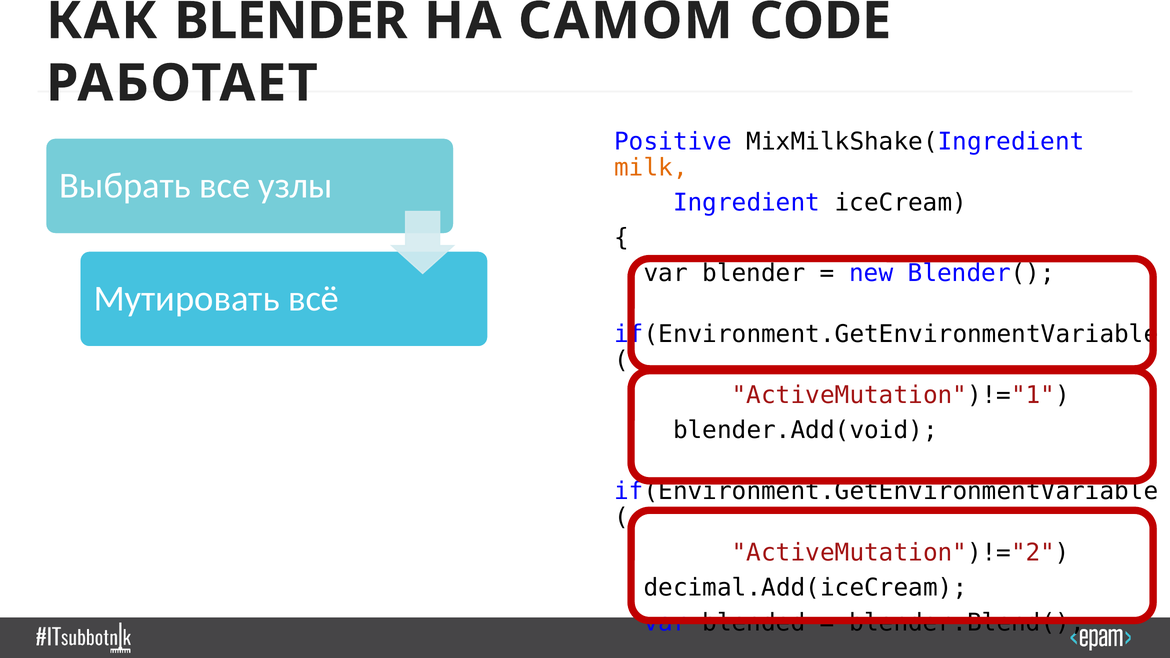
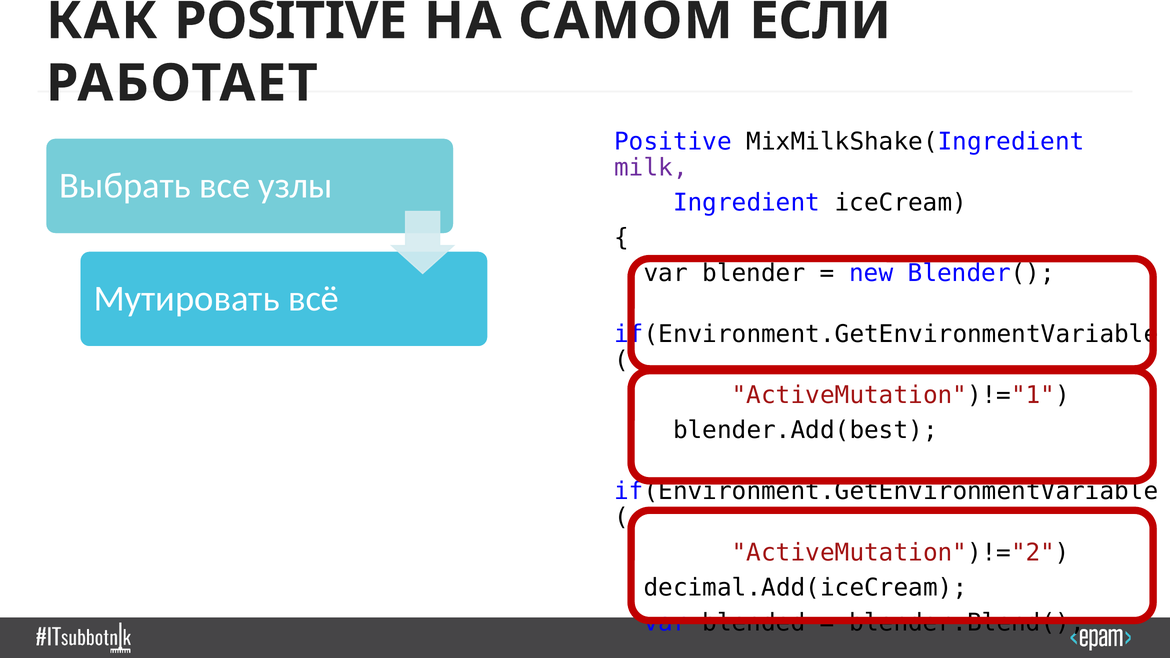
КАК BLENDER: BLENDER -> POSITIVE (291, 21)
CODE: CODE -> ЕСЛИ (820, 21)
milk colour: orange -> purple (651, 168)
blender.Add(void: blender.Add(void -> blender.Add(best (805, 430)
